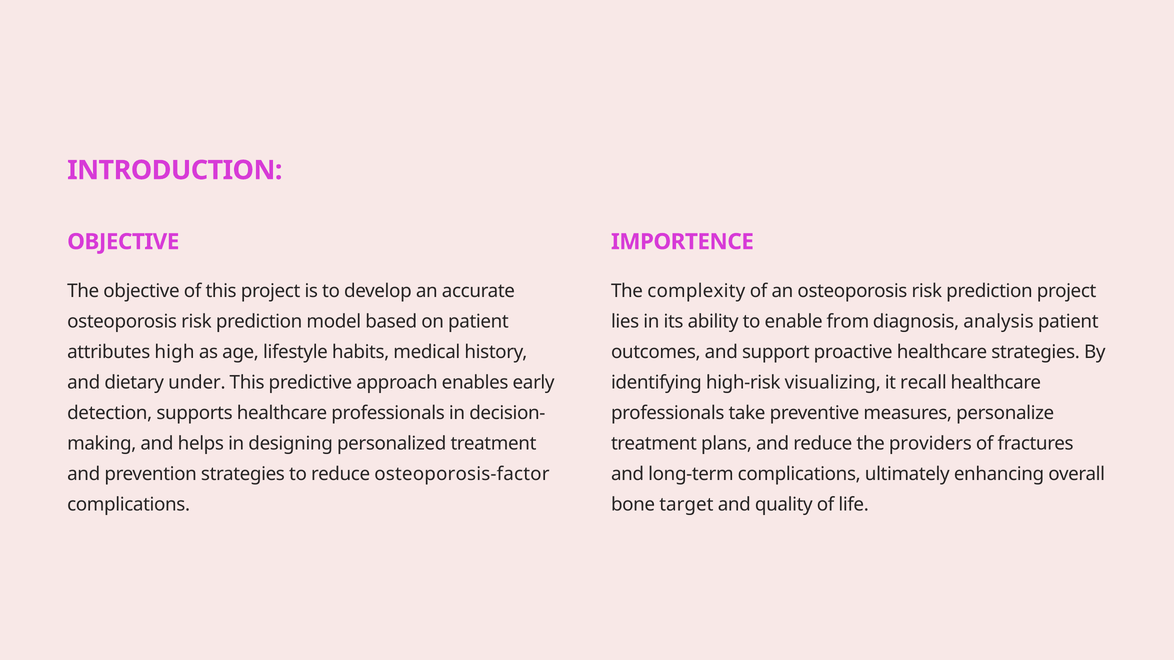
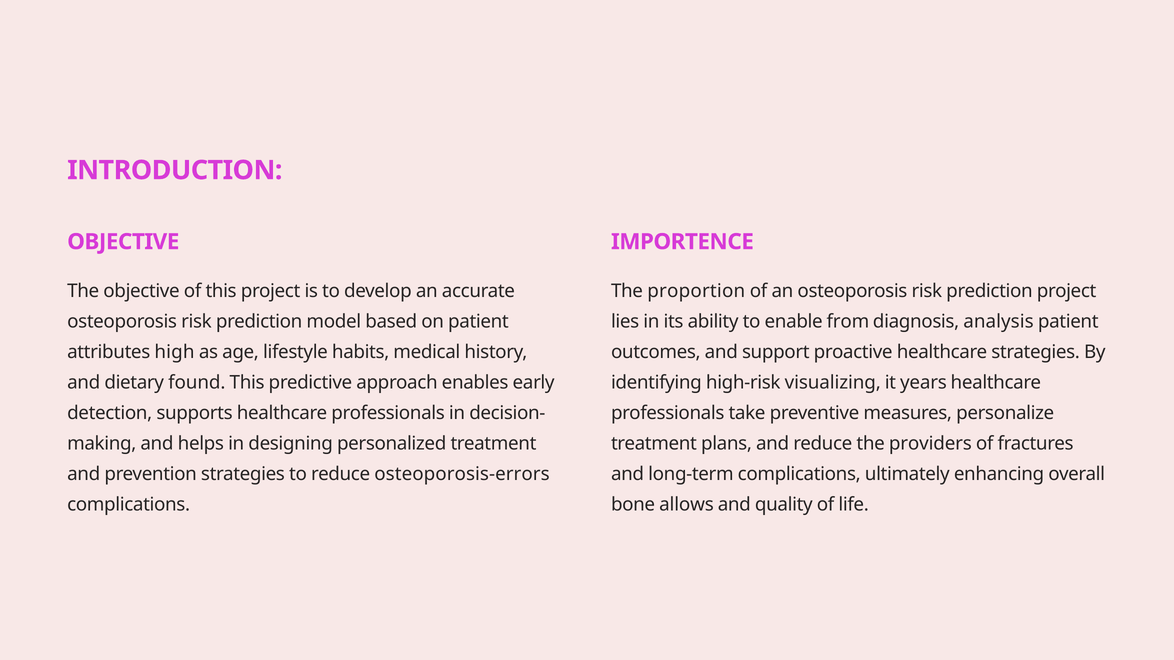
complexity: complexity -> proportion (696, 291)
under: under -> found (197, 383)
recall: recall -> years (923, 383)
osteoporosis-factor: osteoporosis-factor -> osteoporosis-errors (462, 474)
target: target -> allows (687, 505)
